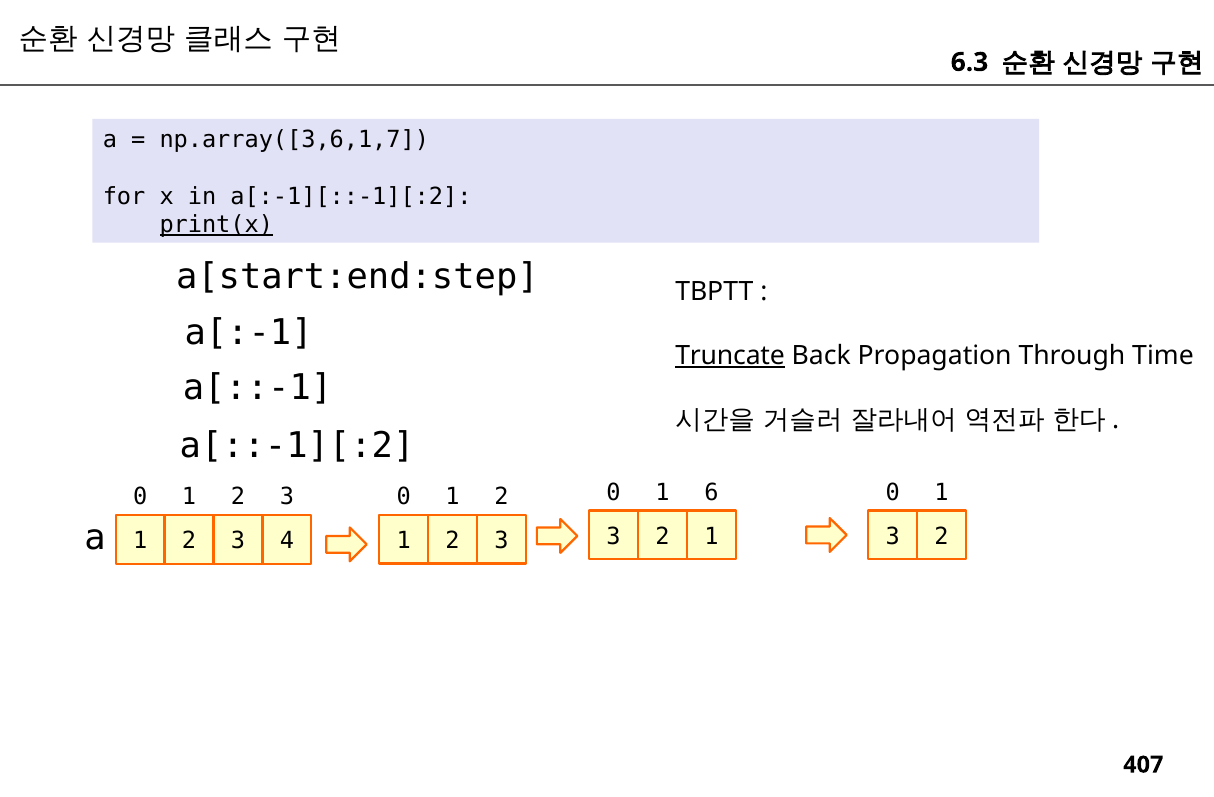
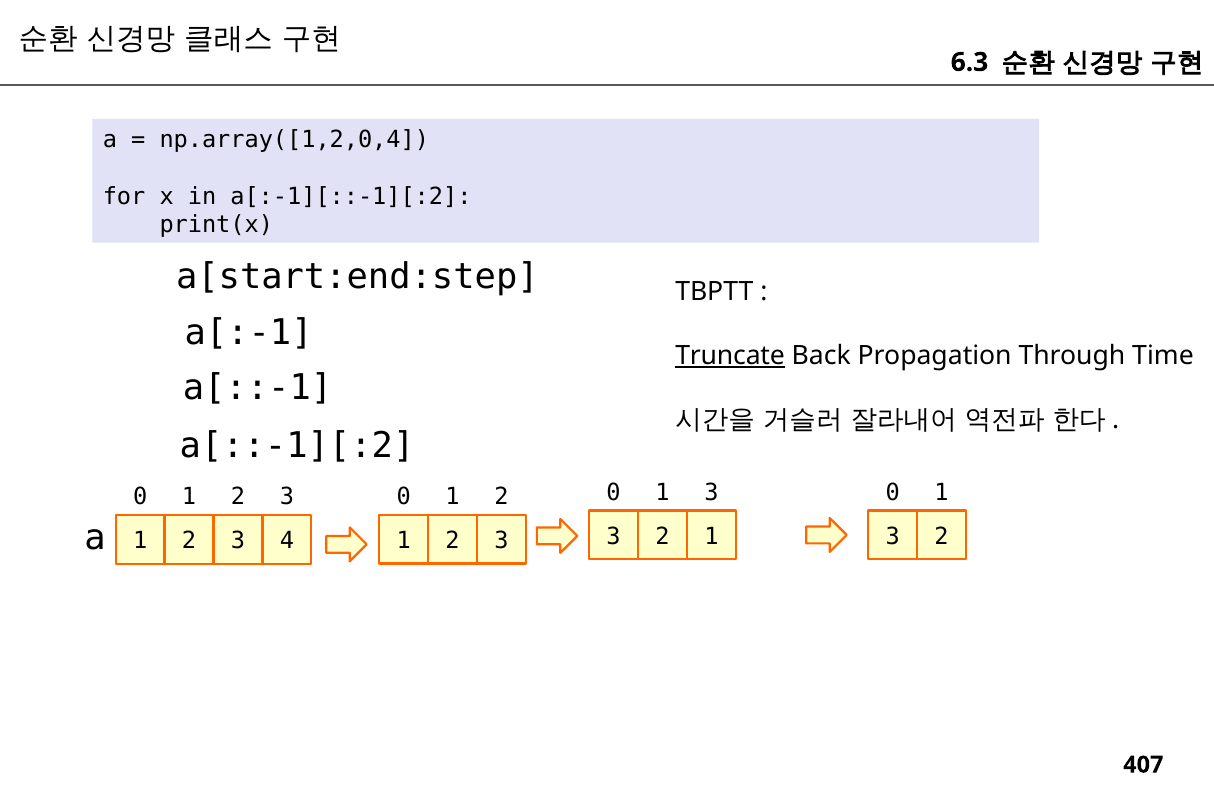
np.array([3,6,1,7: np.array([3,6,1,7 -> np.array([1,2,0,4 (294, 140)
print(x underline: present -> none (216, 225)
1 6: 6 -> 3 (711, 493)
